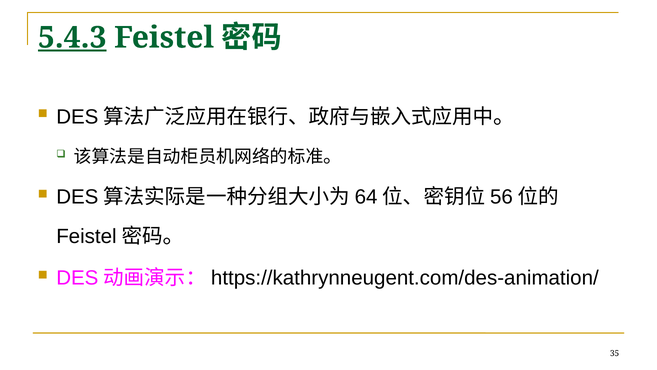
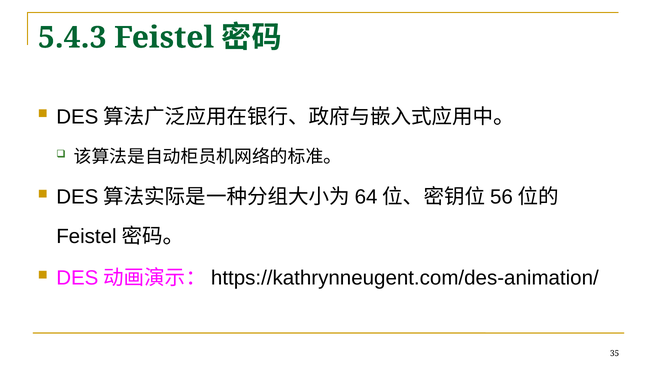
5.4.3 underline: present -> none (72, 38)
